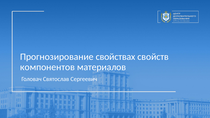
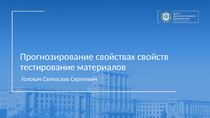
компонентов: компонентов -> тестирование (48, 67)
